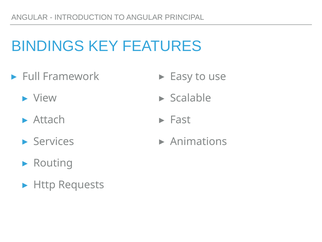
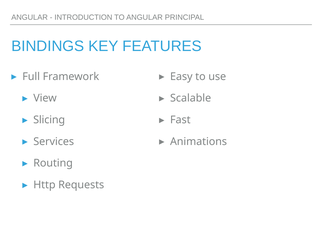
Attach: Attach -> Slicing (49, 120)
